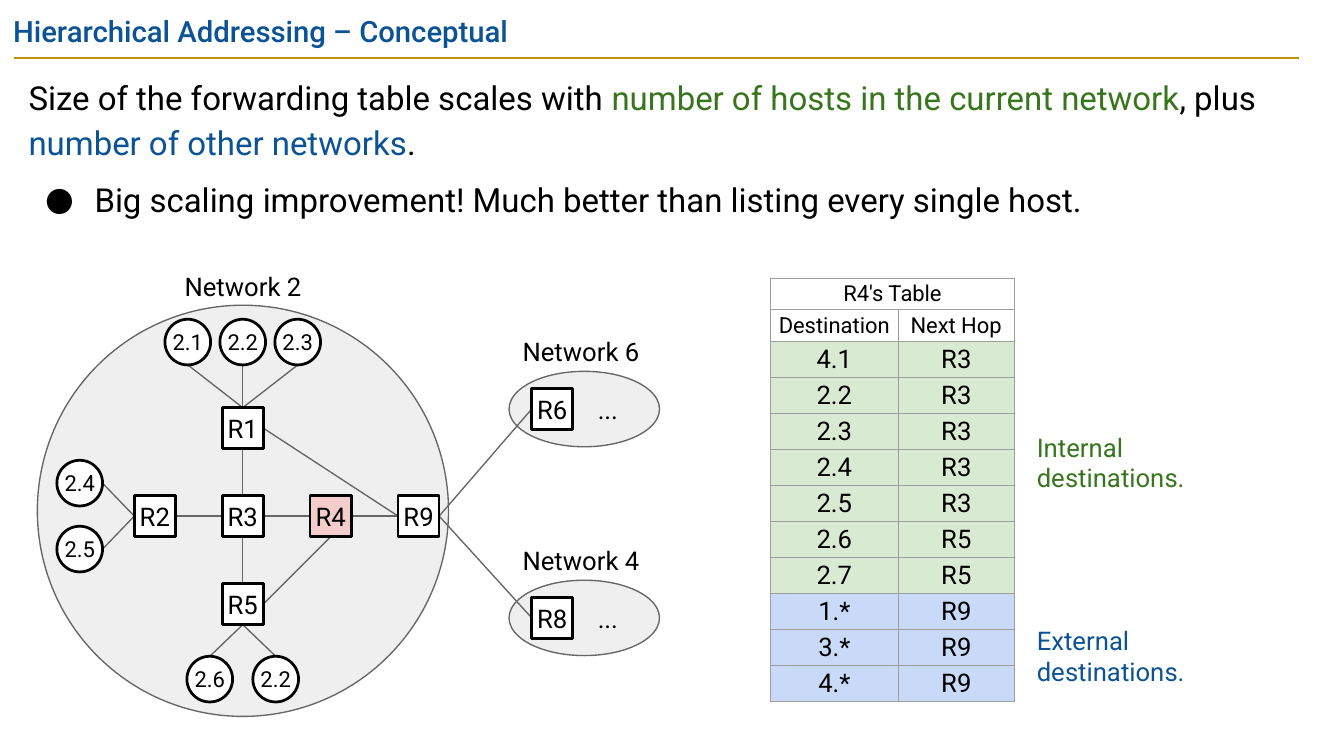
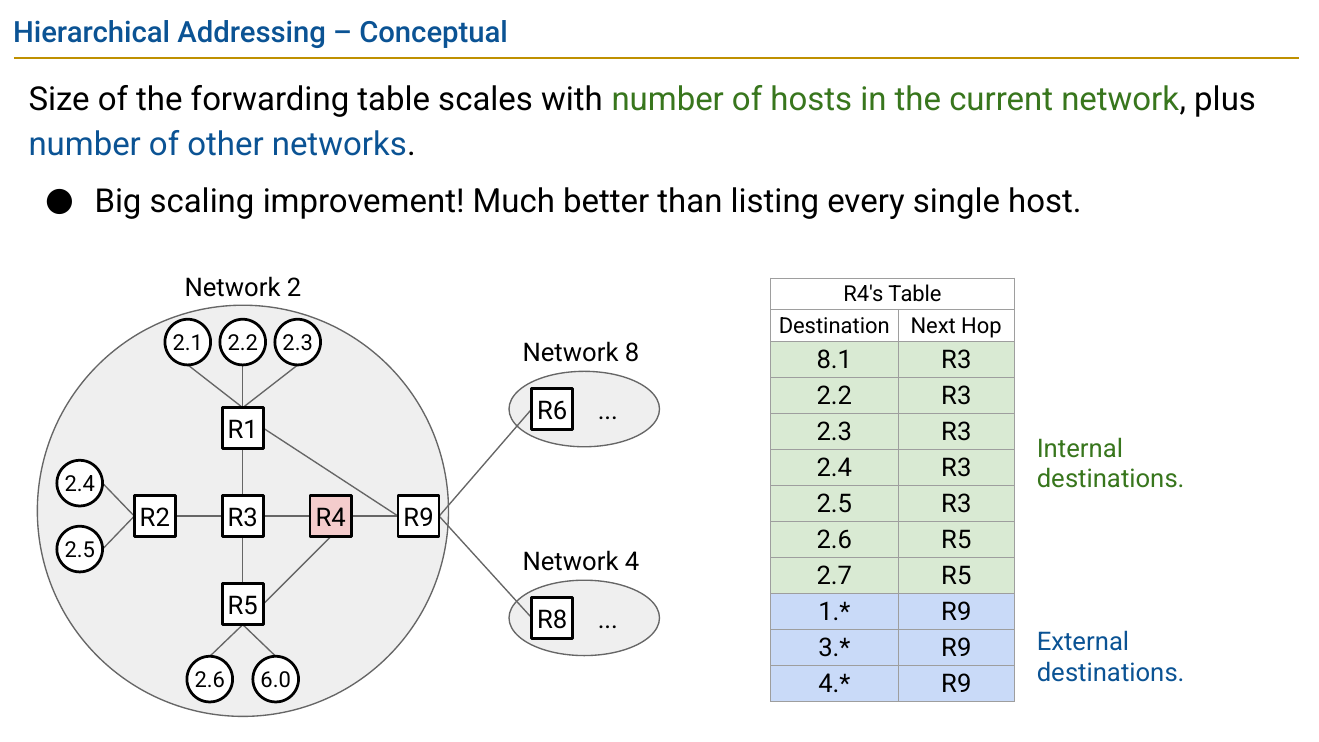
6: 6 -> 8 (632, 353)
4.1: 4.1 -> 8.1 (834, 360)
2.6 2.2: 2.2 -> 6.0 (276, 681)
